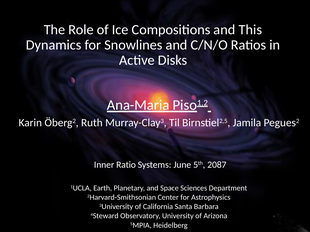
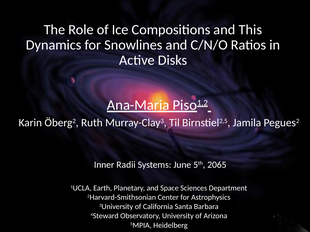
Ratio: Ratio -> Radii (126, 165)
2087: 2087 -> 2065 (217, 165)
